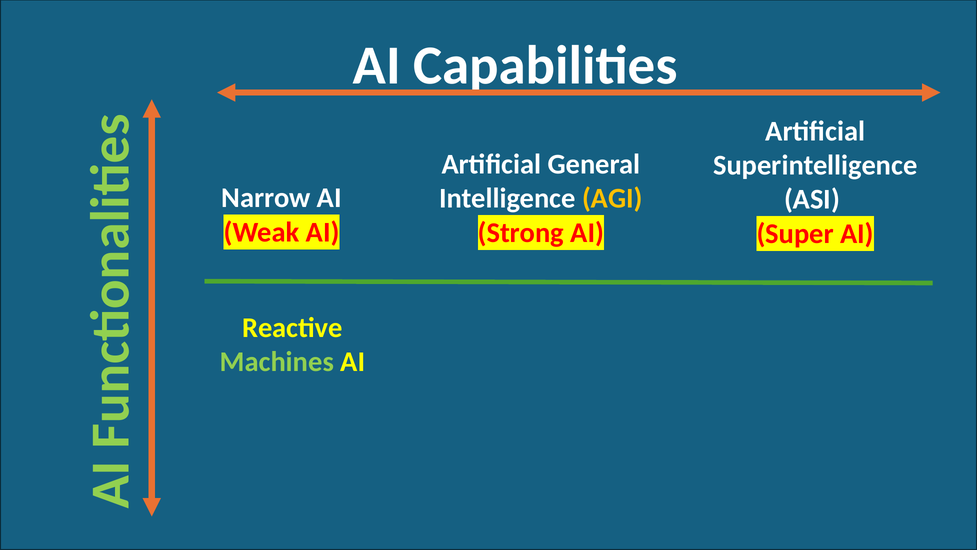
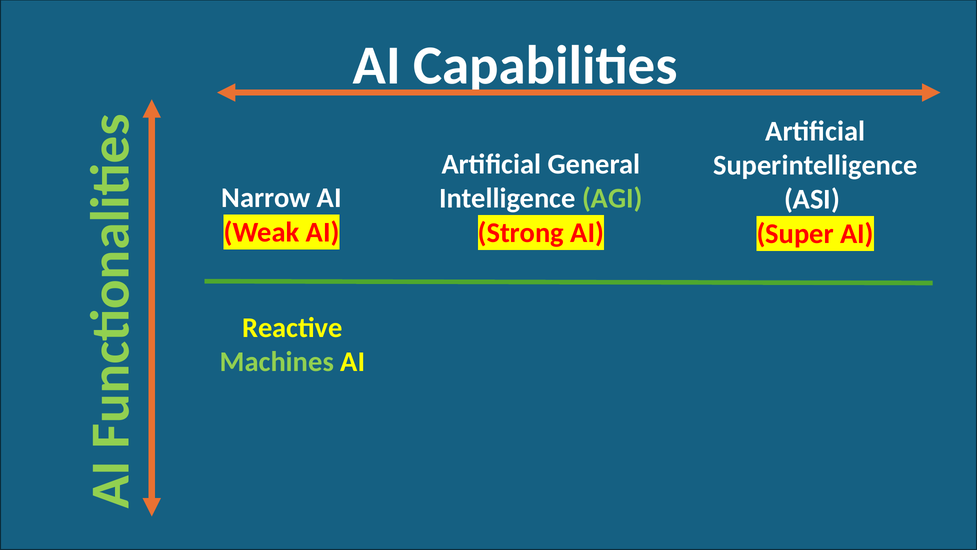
AGI colour: yellow -> light green (612, 198)
